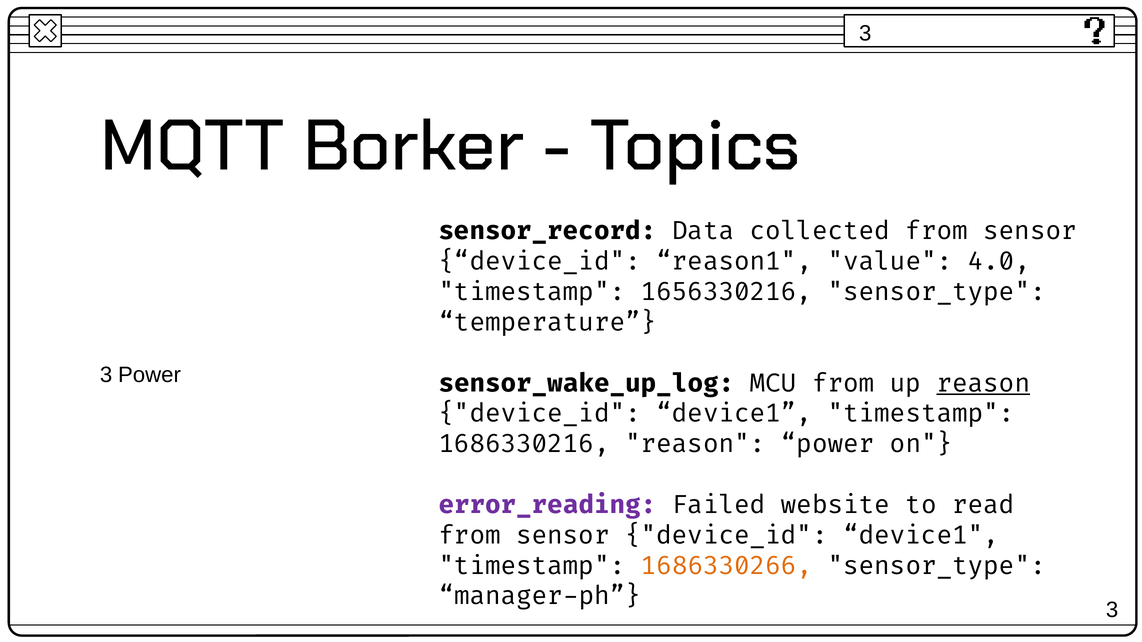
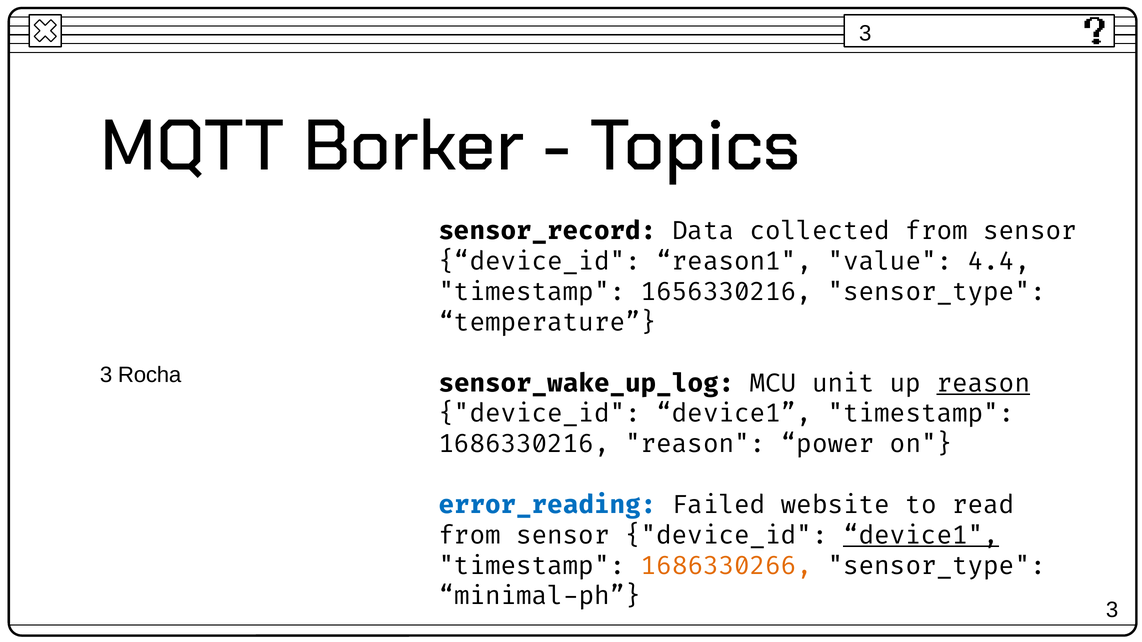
4.0: 4.0 -> 4.4 (999, 262)
3 Power: Power -> Rocha (150, 375)
MCU from: from -> unit (843, 383)
error_reading colour: purple -> blue (547, 505)
device1 underline: none -> present (921, 536)
manager-ph: manager-ph -> minimal-ph (540, 596)
